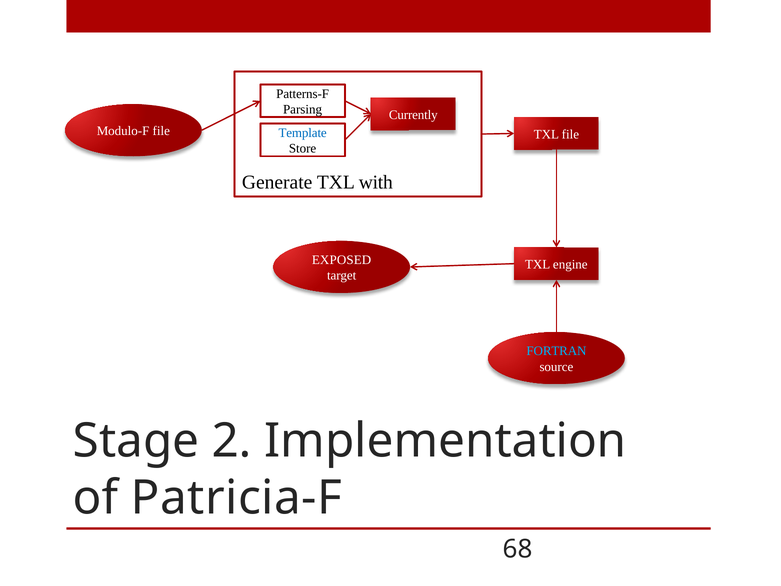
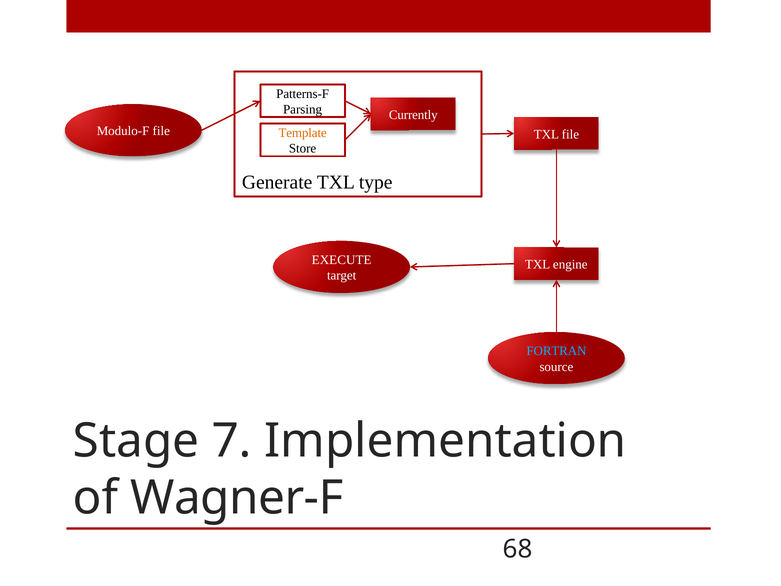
Template colour: blue -> orange (303, 133)
with: with -> type (376, 182)
EXPOSED: EXPOSED -> EXECUTE (342, 260)
2: 2 -> 7 (232, 441)
Patricia-F: Patricia-F -> Wagner-F (237, 498)
